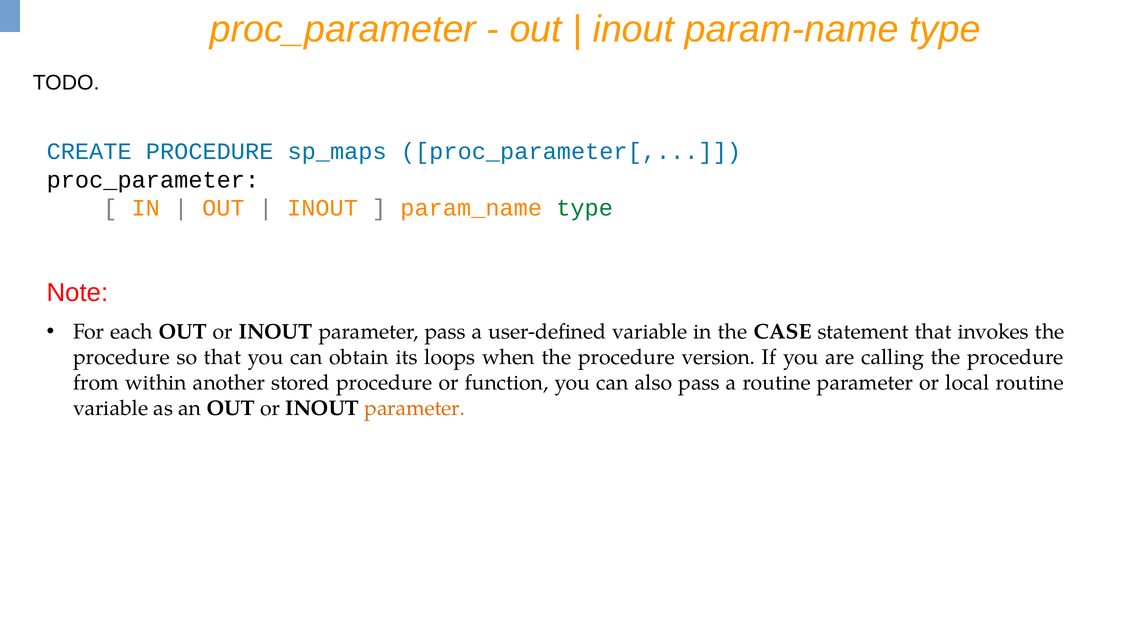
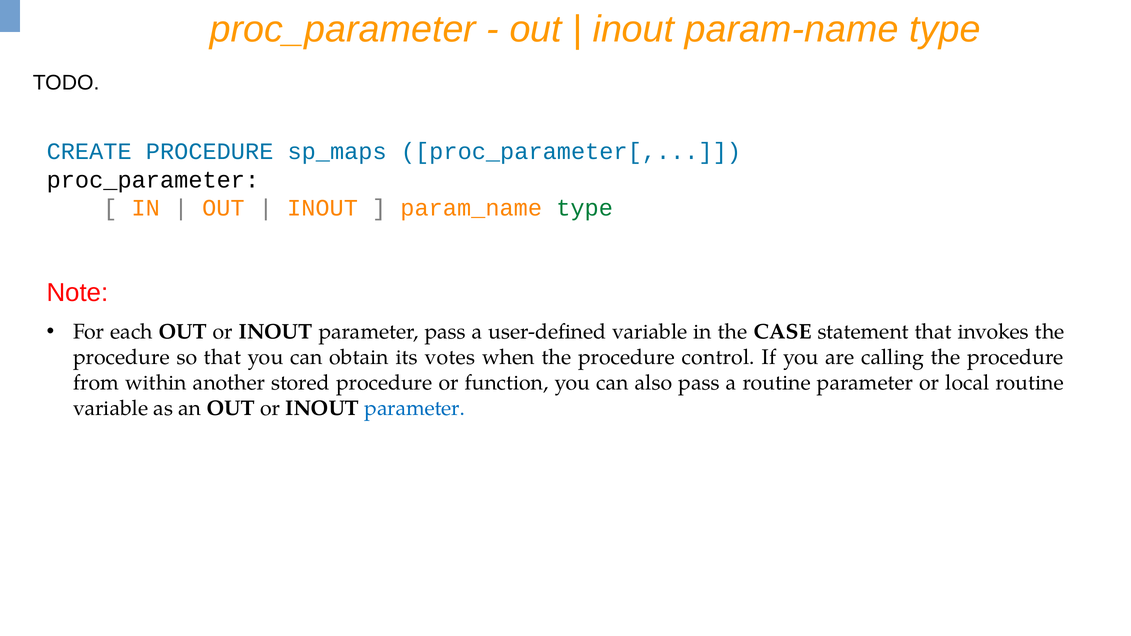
loops: loops -> votes (450, 358)
version: version -> control (718, 358)
parameter colour: orange -> blue (415, 408)
